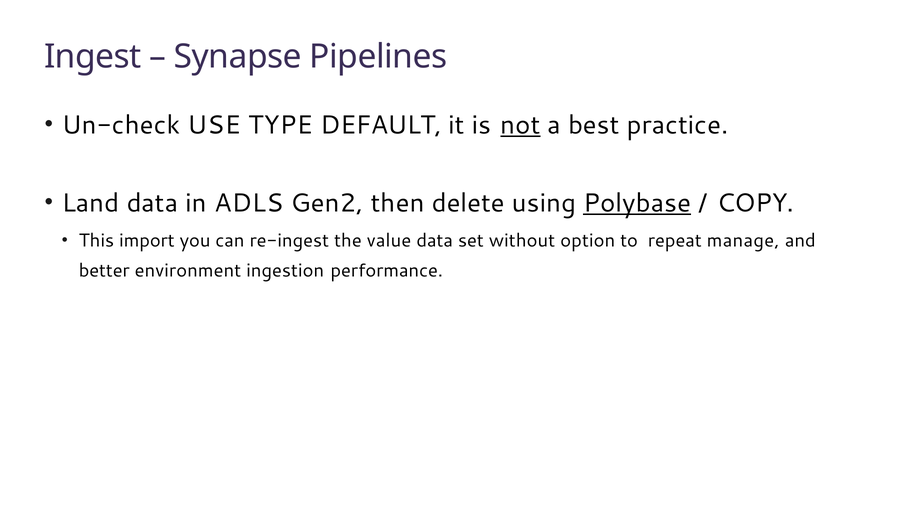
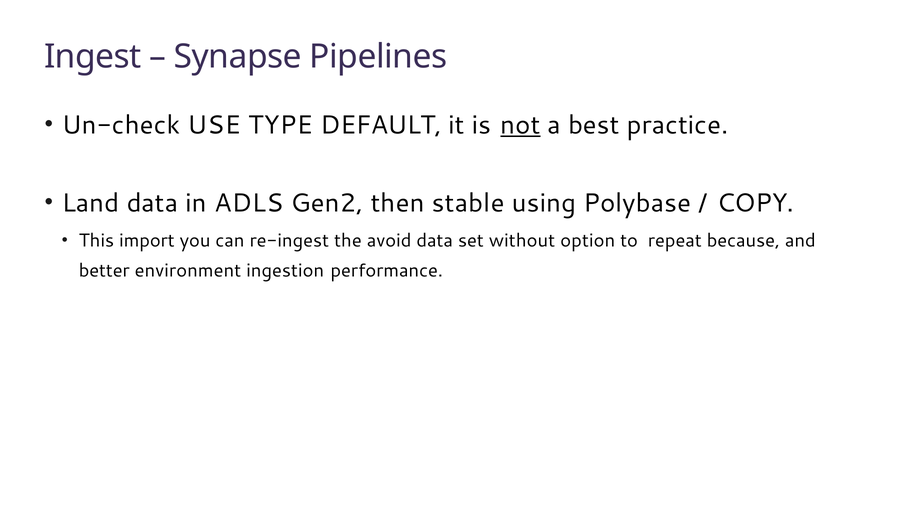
delete: delete -> stable (468, 203)
Polybase underline: present -> none (637, 203)
value: value -> avoid (389, 241)
manage: manage -> because (743, 241)
